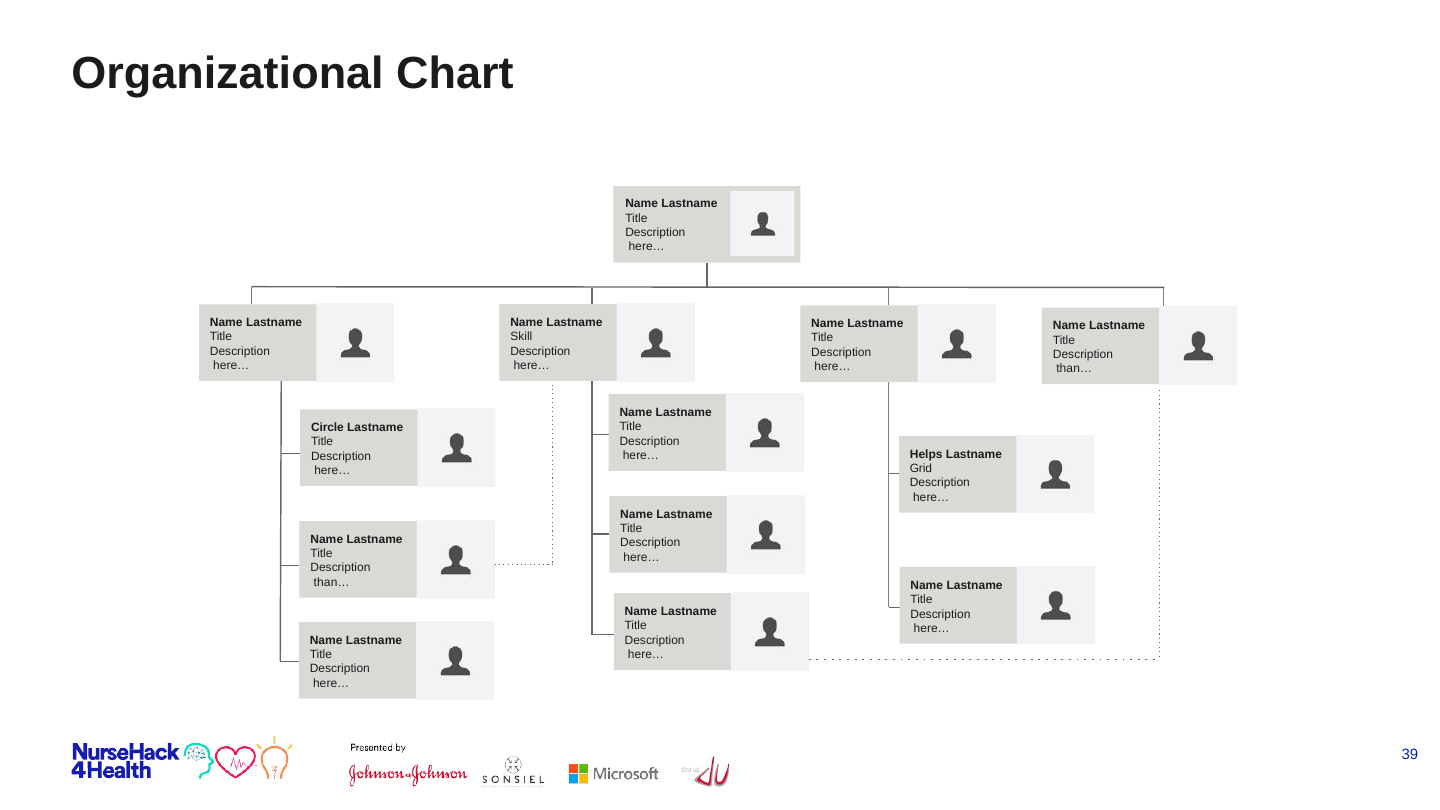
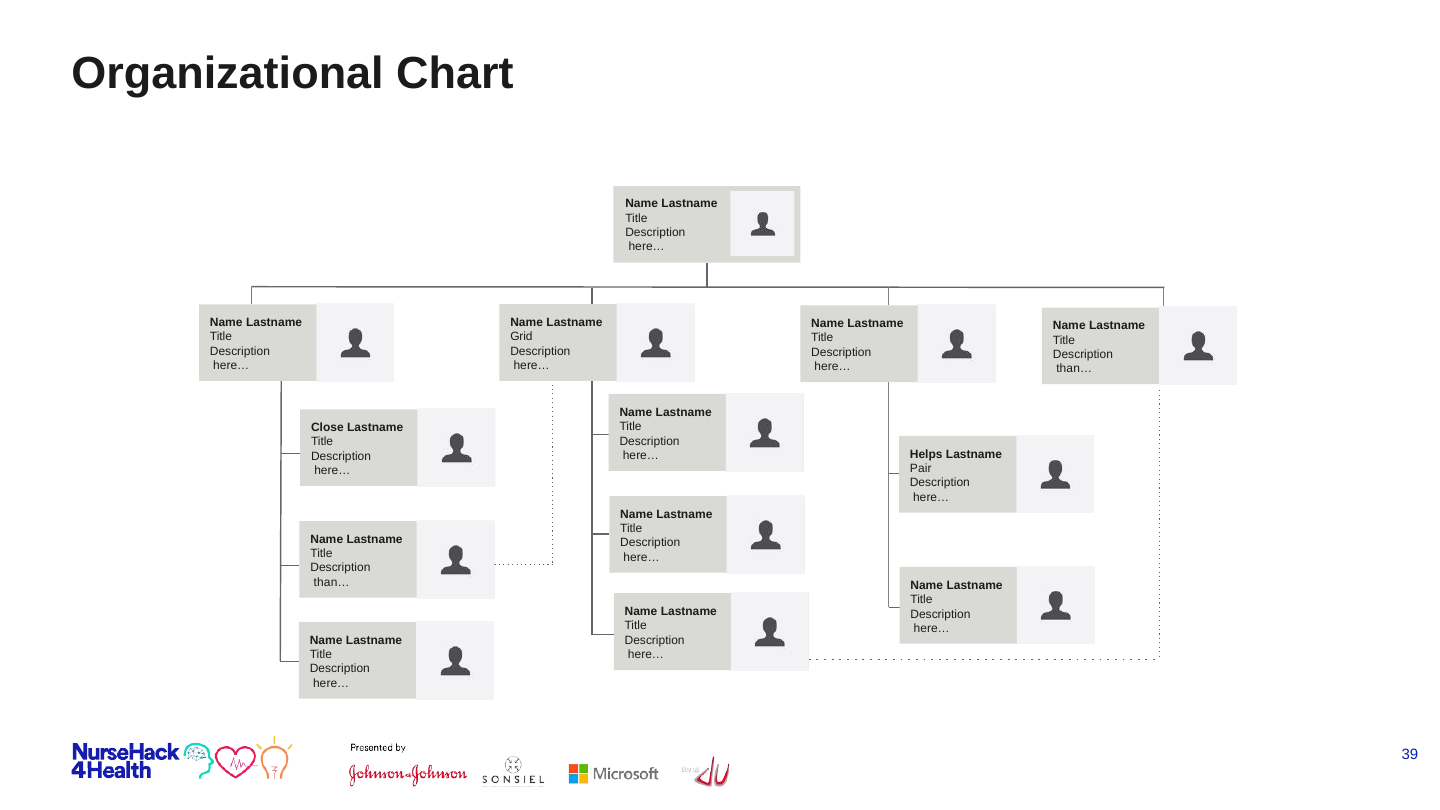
Skill: Skill -> Grid (521, 337)
Circle: Circle -> Close (327, 428)
Grid: Grid -> Pair (921, 469)
